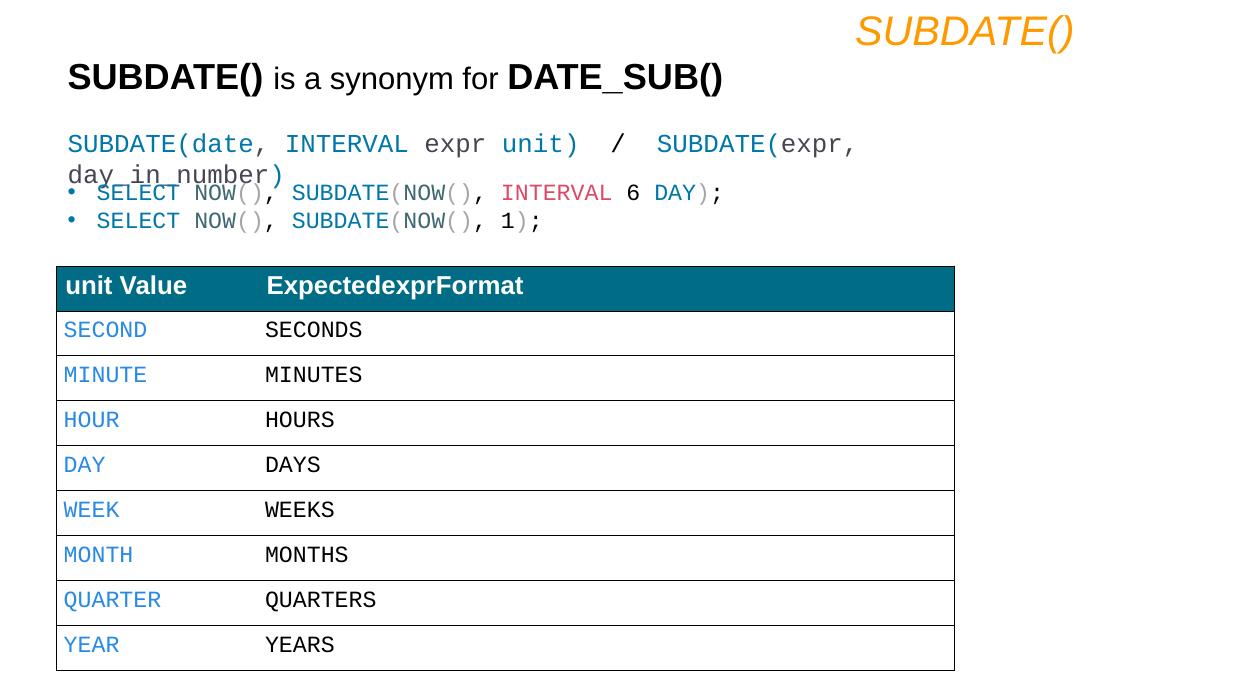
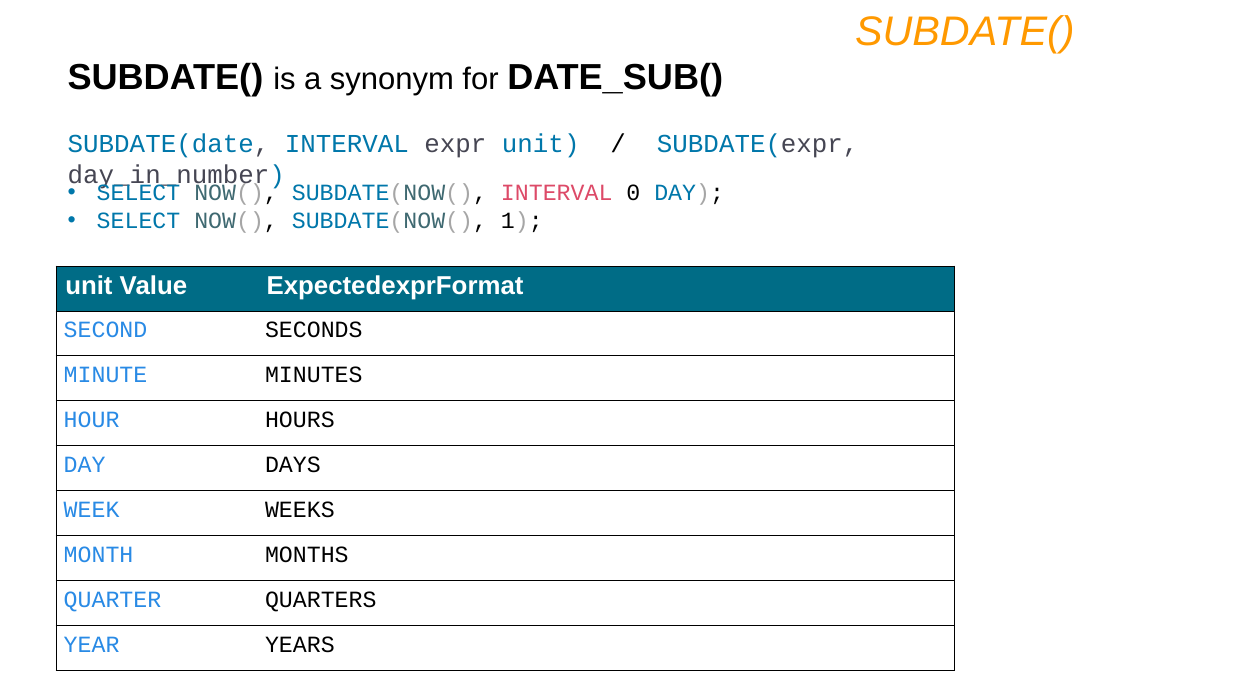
6: 6 -> 0 (633, 193)
